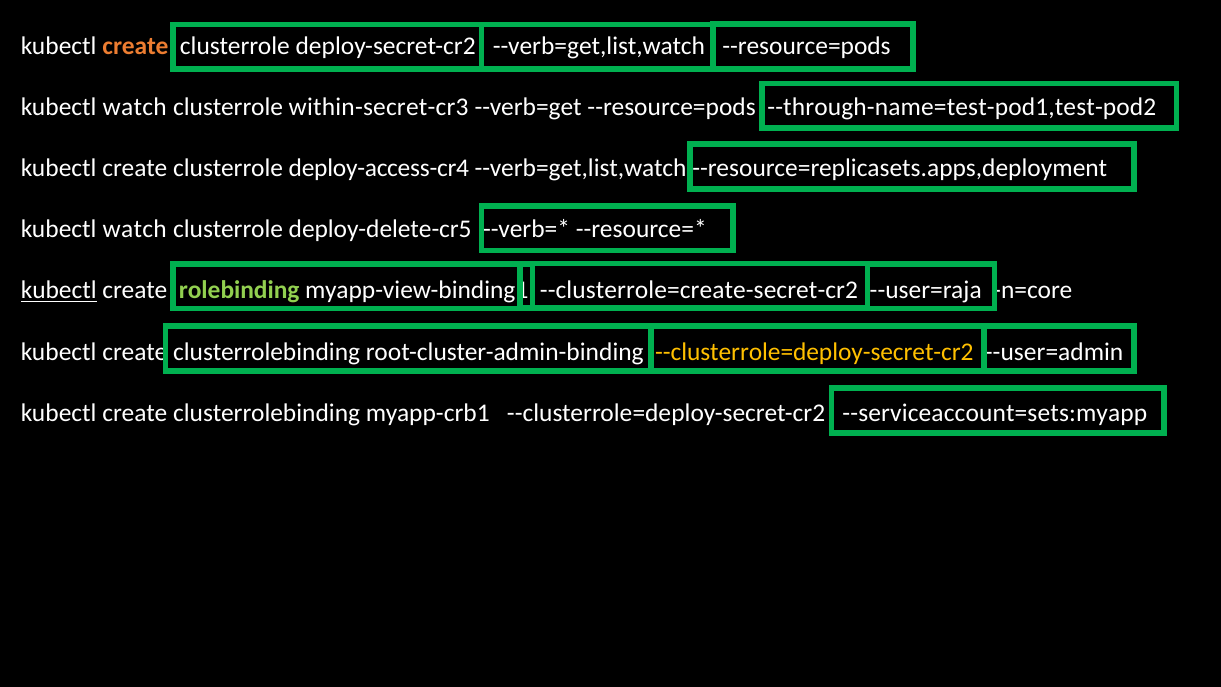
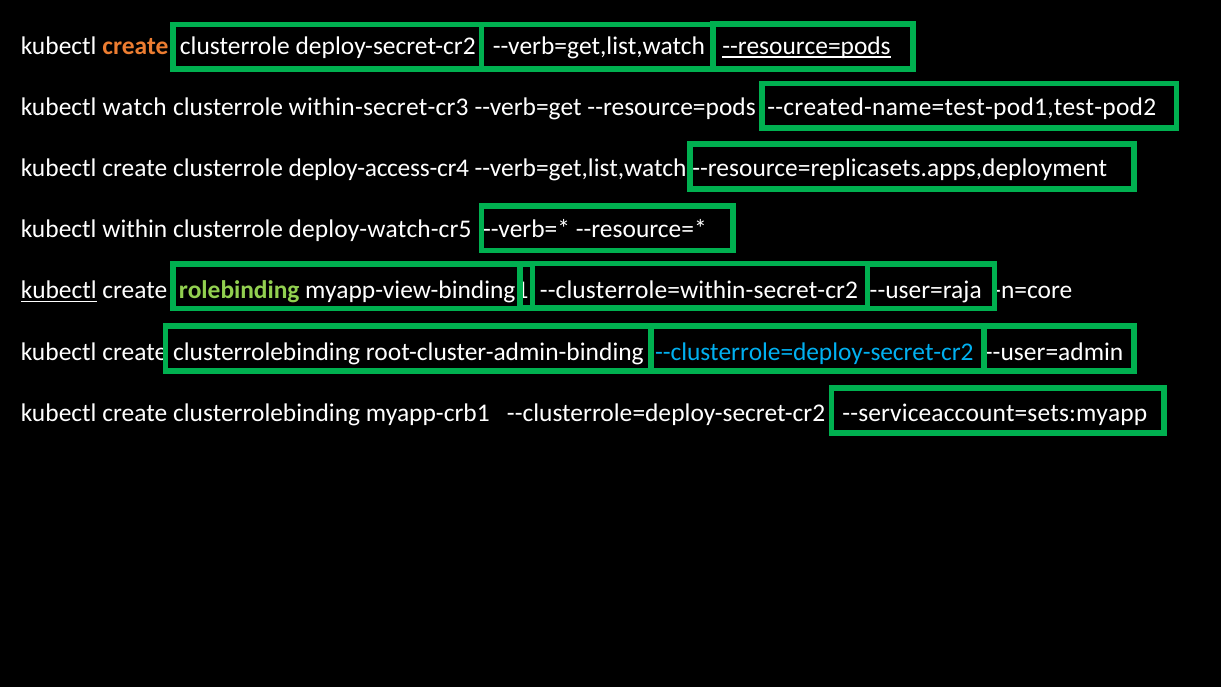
--resource=pods underline: none -> present (806, 46)
--through-name=test-pod1,test-pod2: --through-name=test-pod1,test-pod2 -> --created-name=test-pod1,test-pod2 (962, 107)
watch: watch -> within (135, 229)
deploy-delete-cr5: deploy-delete-cr5 -> deploy-watch-cr5 (380, 229)
--clusterrole=create-secret-cr2: --clusterrole=create-secret-cr2 -> --clusterrole=within-secret-cr2 (699, 290)
--clusterrole=deploy-secret-cr2 colour: yellow -> light blue (814, 352)
